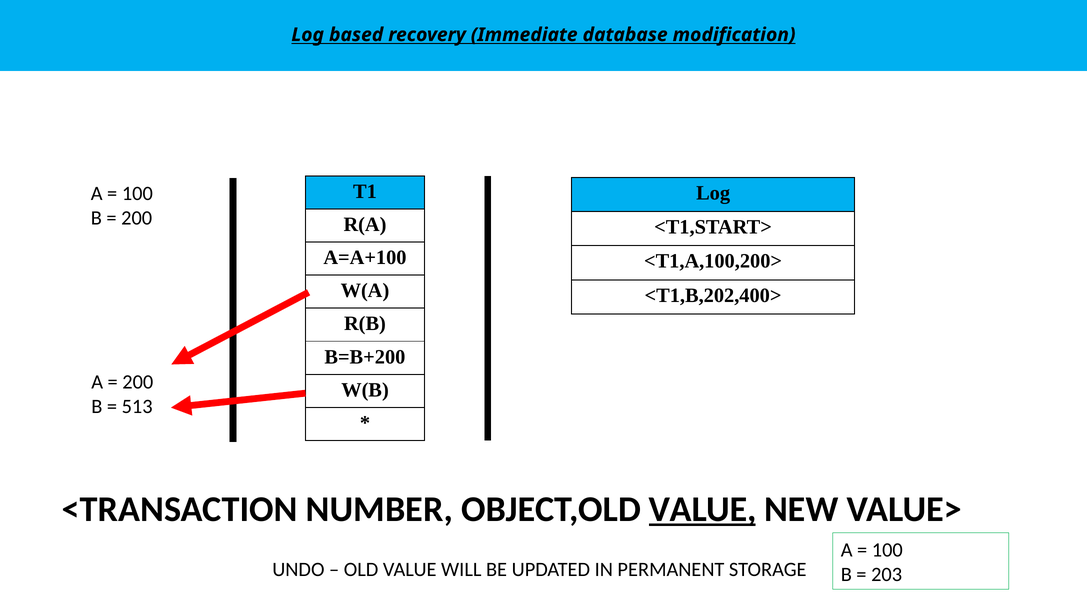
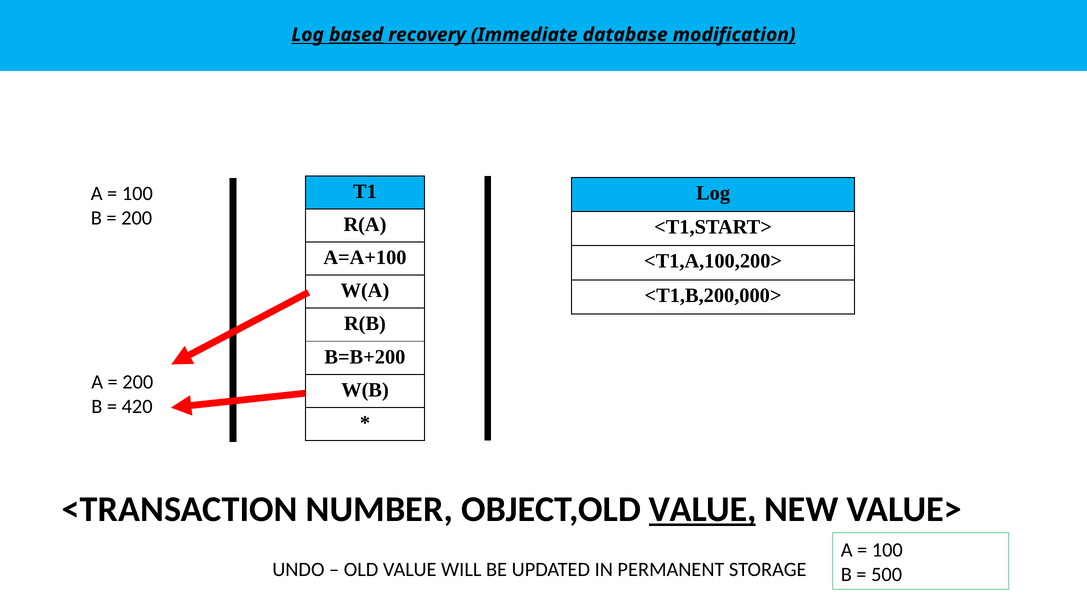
based underline: none -> present (356, 35)
<T1,B,202,400>: <T1,B,202,400> -> <T1,B,200,000> (713, 296)
513: 513 -> 420 (137, 407)
203: 203 -> 500 (887, 575)
